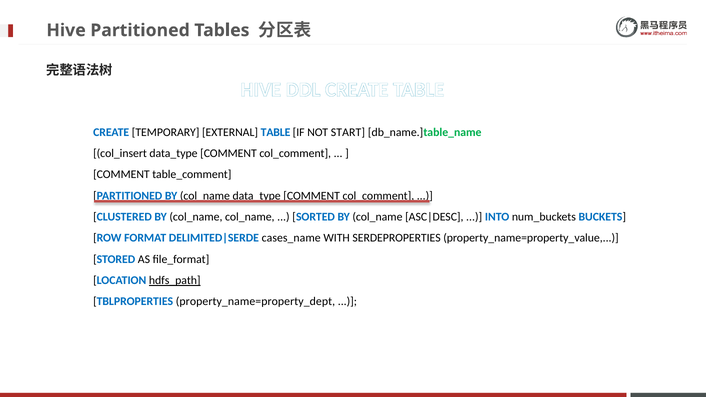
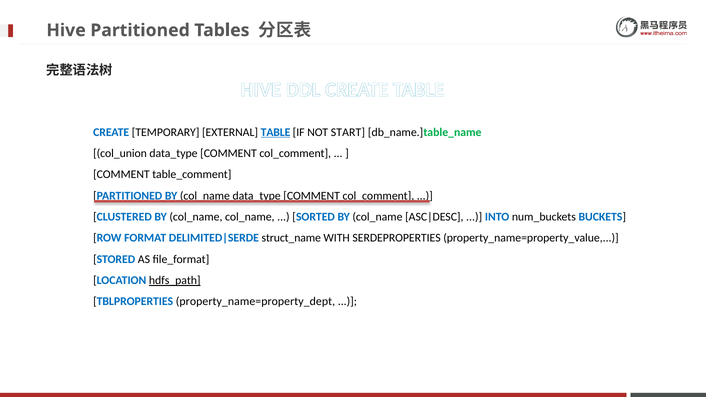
TABLE underline: none -> present (276, 132)
col_insert: col_insert -> col_union (120, 153)
cases_name: cases_name -> struct_name (291, 238)
